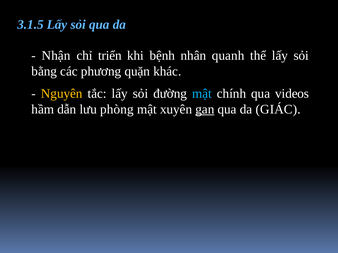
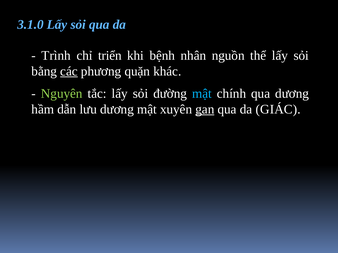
3.1.5: 3.1.5 -> 3.1.0 (31, 25)
Nhận: Nhận -> Trình (56, 56)
quanh: quanh -> nguồn (228, 56)
các underline: none -> present (69, 71)
Nguyên colour: yellow -> light green (62, 94)
qua videos: videos -> dương (292, 94)
lưu phòng: phòng -> dương (117, 109)
